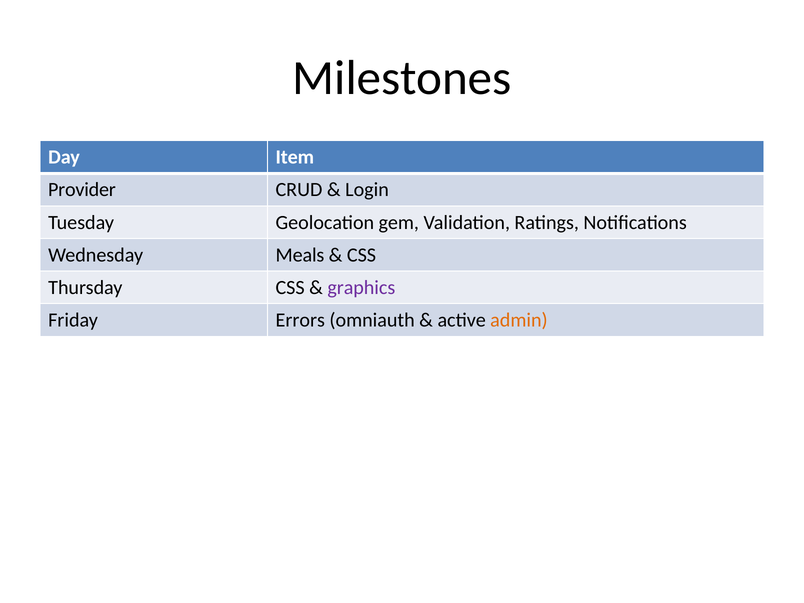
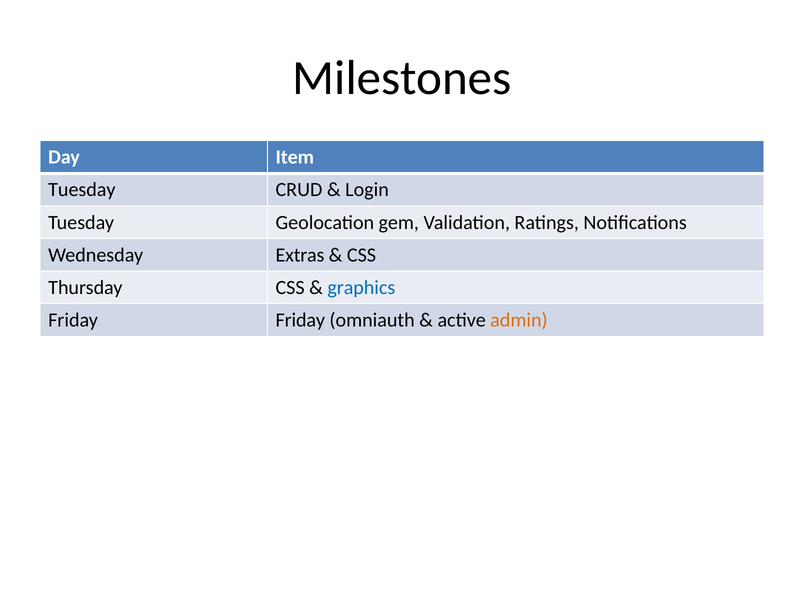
Provider: Provider -> Tuesday (82, 190)
Meals: Meals -> Extras (300, 255)
graphics colour: purple -> blue (361, 288)
Friday Errors: Errors -> Friday (300, 320)
